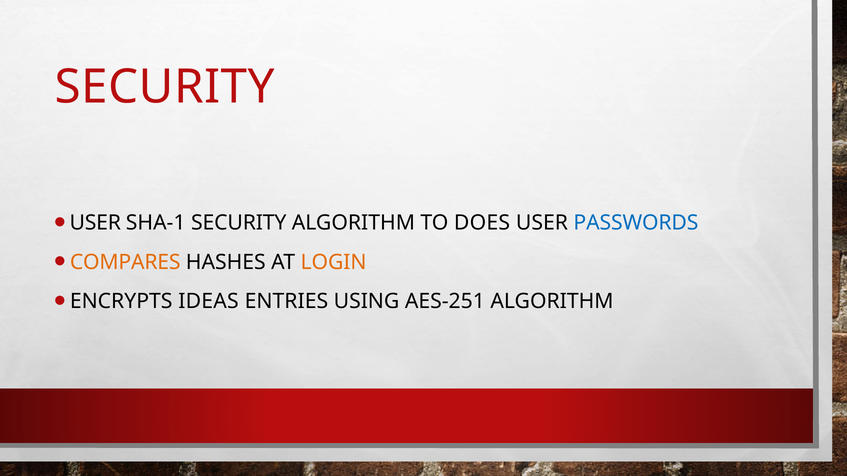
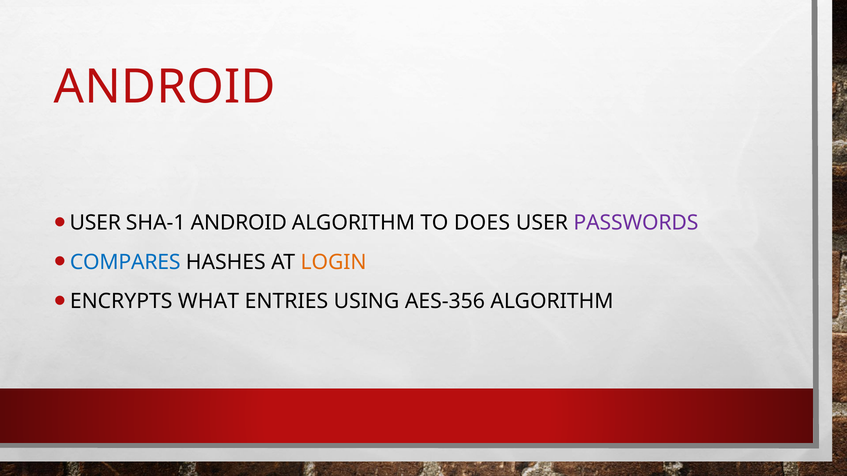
SECURITY: SECURITY -> ANDROID (165, 87)
SHA-1 SECURITY: SECURITY -> ANDROID (239, 223)
PASSWORDS colour: blue -> purple (636, 223)
COMPARES colour: orange -> blue (125, 262)
IDEAS: IDEAS -> WHAT (209, 302)
AES-251: AES-251 -> AES-356 (445, 302)
